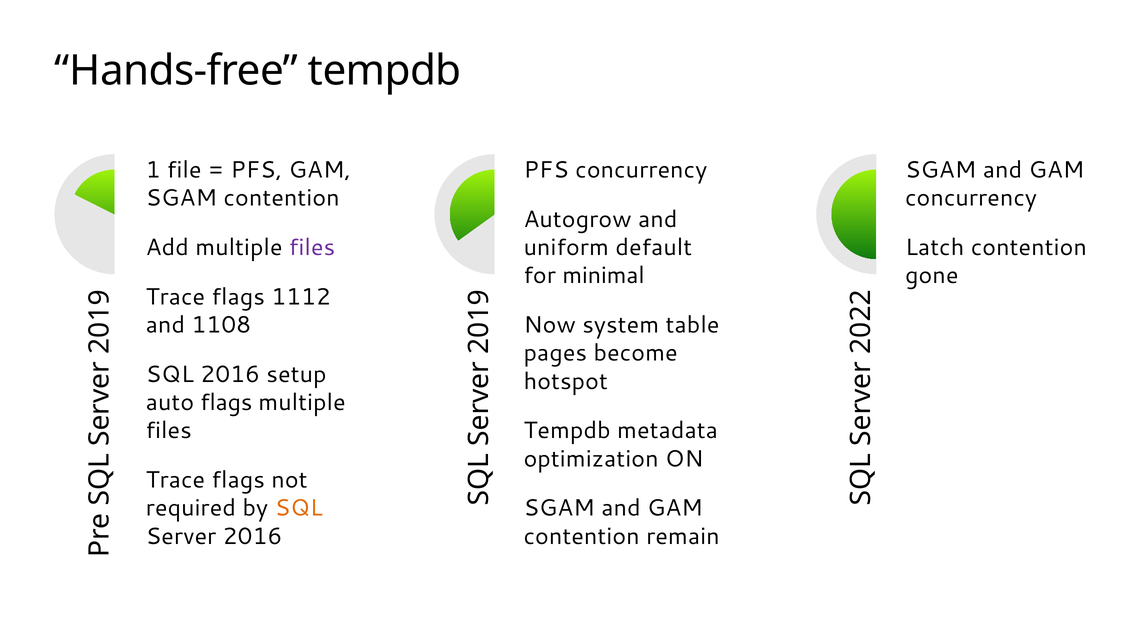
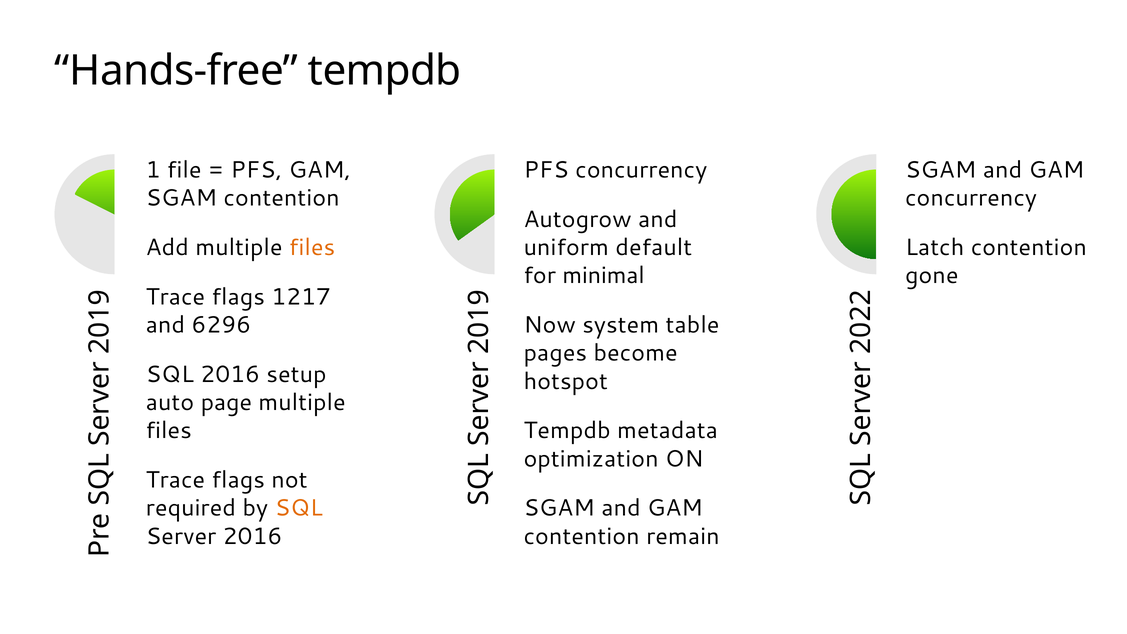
files colour: purple -> orange (312, 247)
1112: 1112 -> 1217 (301, 297)
1108: 1108 -> 6296 (221, 325)
auto flags: flags -> page (226, 402)
